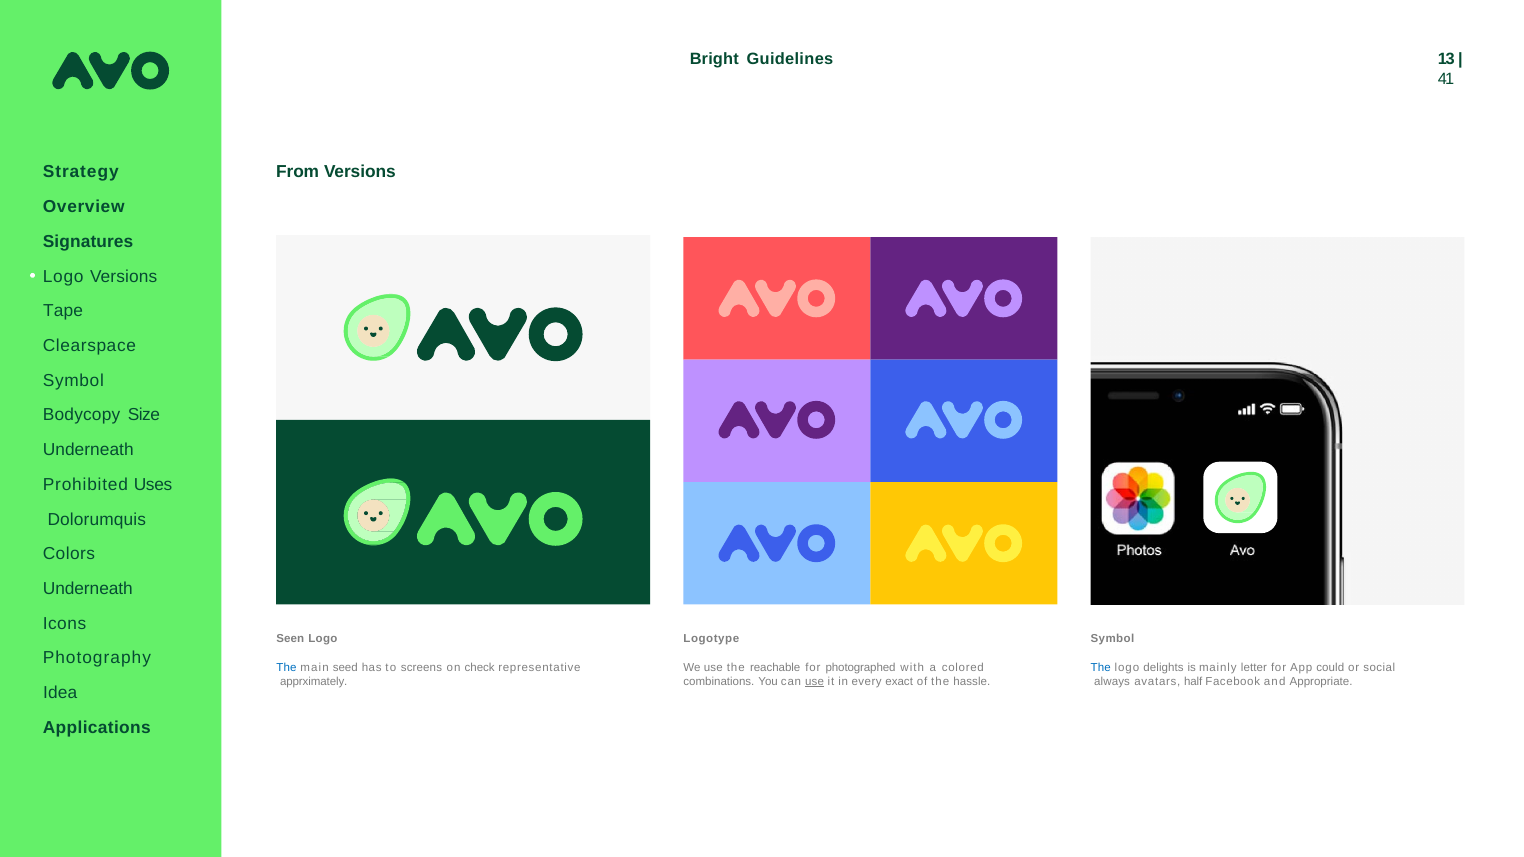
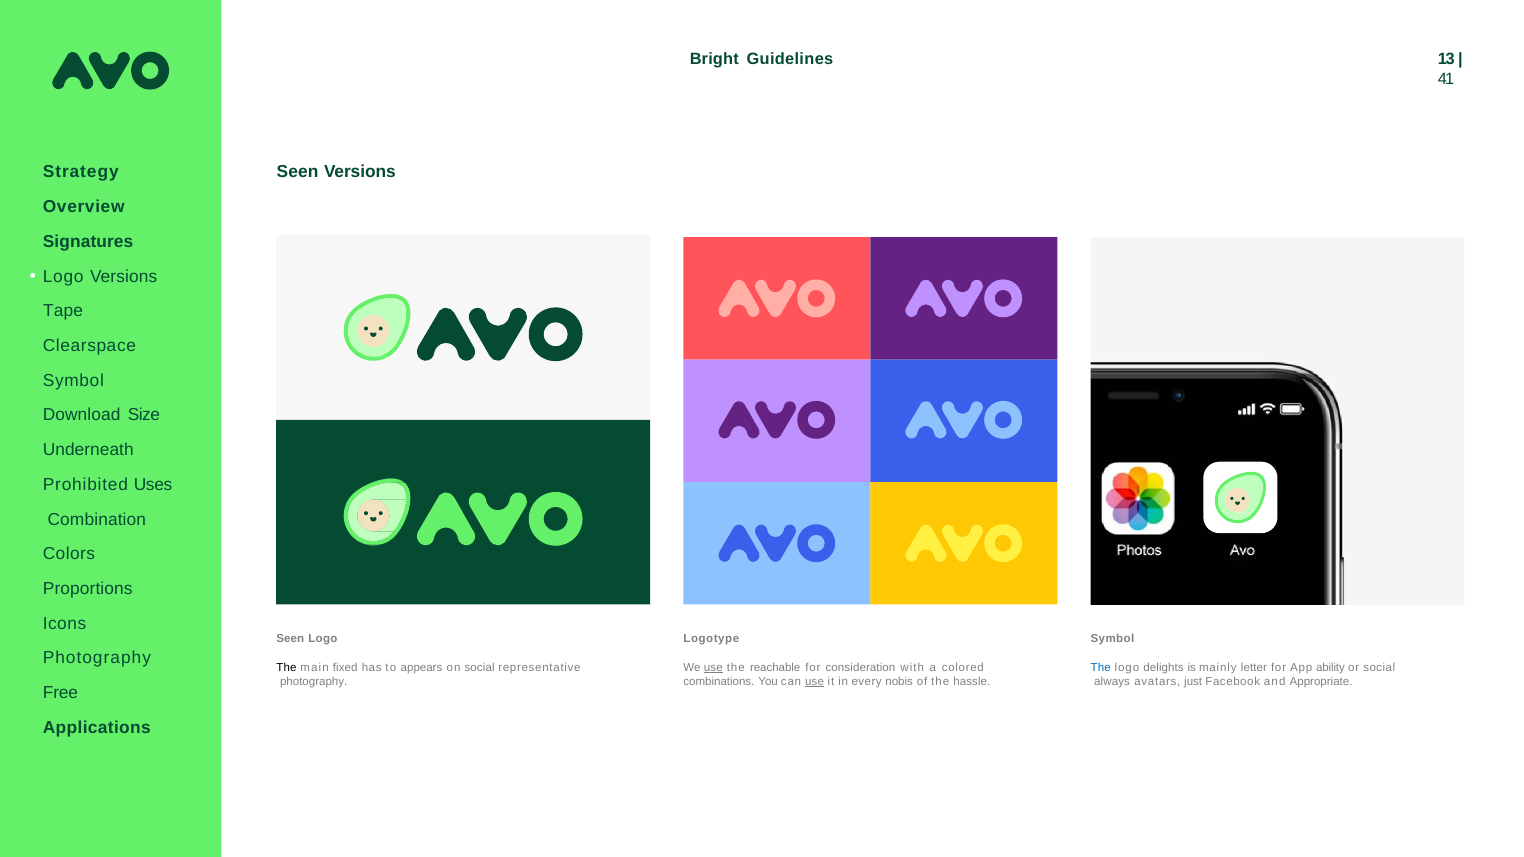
From: From -> Seen (298, 172)
Bodycopy: Bodycopy -> Download (82, 415)
Dolorumquis: Dolorumquis -> Combination (97, 520)
Underneath: Underneath -> Proportions (88, 589)
The colour: blue -> black (286, 668)
seed: seed -> fixed (345, 668)
screens: screens -> appears (422, 668)
on check: check -> social (480, 668)
use underline: none -> present (713, 668)
photographed: photographed -> consideration (860, 668)
could: could -> ability (1330, 668)
apprximately: apprximately -> photography (314, 682)
exact: exact -> nobis (899, 682)
half: half -> just (1193, 682)
Idea: Idea -> Free (60, 693)
